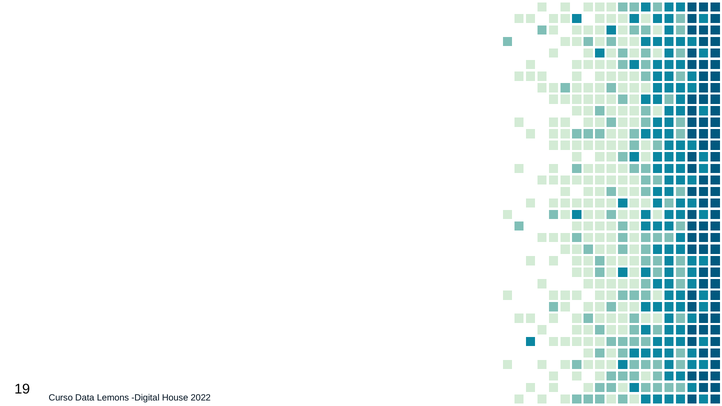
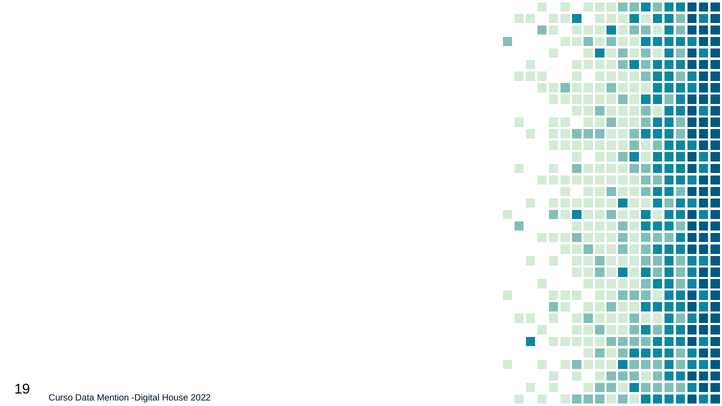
Lemons: Lemons -> Mention (113, 398)
